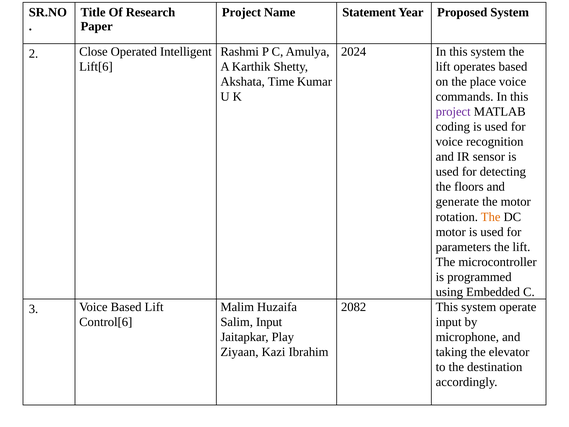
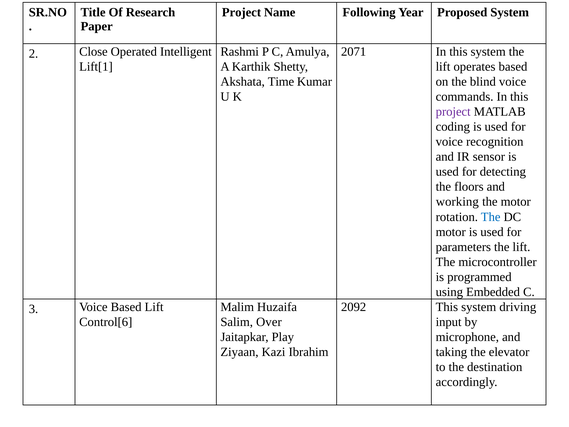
Statement: Statement -> Following (369, 12)
2024: 2024 -> 2071 (354, 52)
Lift[6: Lift[6 -> Lift[1 (96, 67)
place: place -> blind (483, 82)
generate: generate -> working (457, 202)
The colour: orange -> blue (491, 217)
2082: 2082 -> 2092 (354, 307)
operate: operate -> driving (518, 307)
Salim Input: Input -> Over (269, 322)
